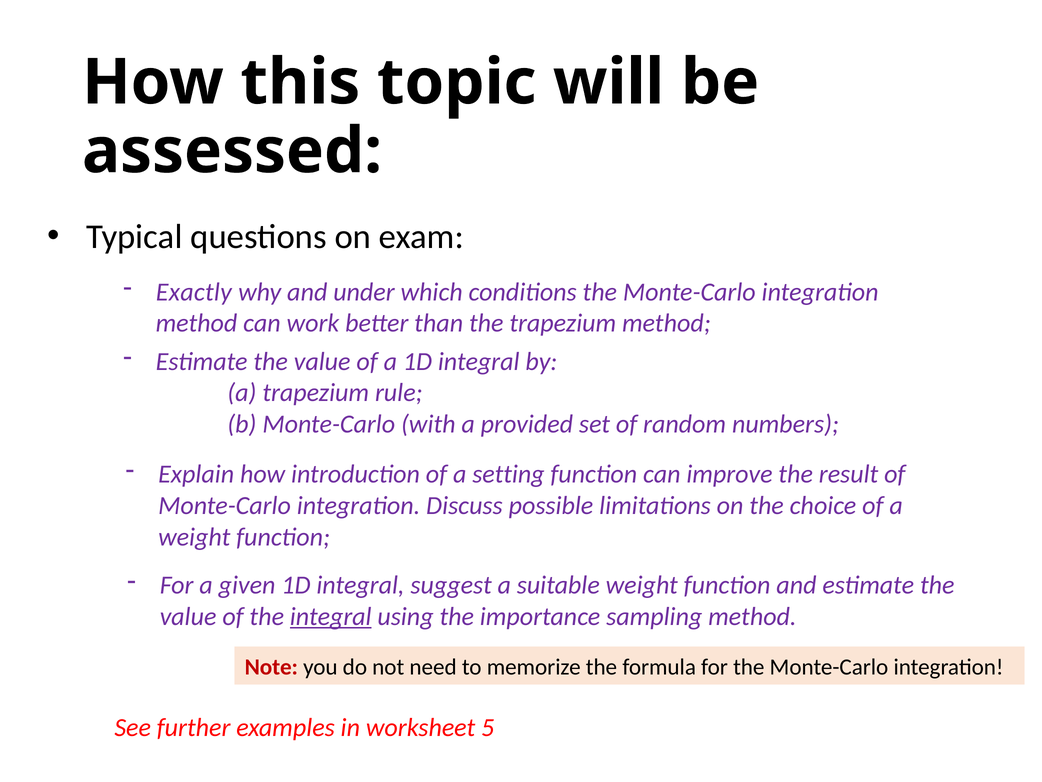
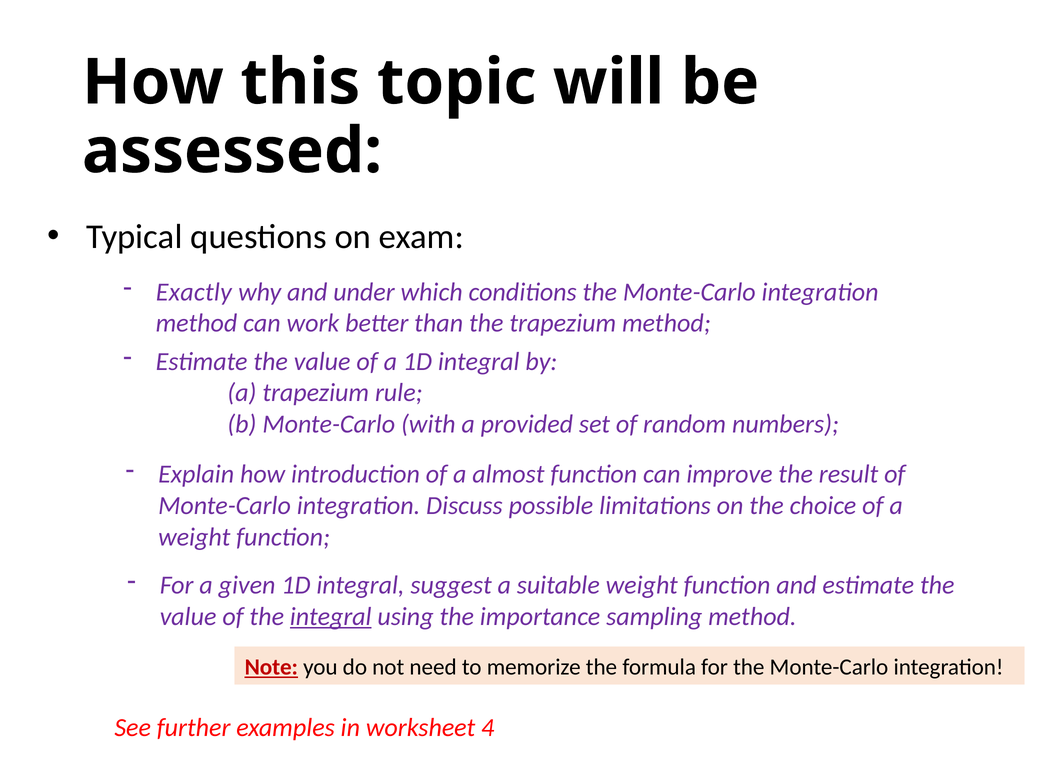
setting: setting -> almost (508, 474)
Note underline: none -> present (271, 667)
5: 5 -> 4 (488, 727)
